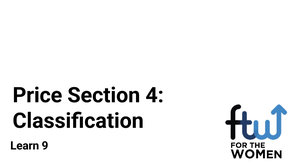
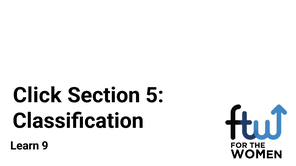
Price: Price -> Click (37, 96)
4: 4 -> 5 (155, 96)
